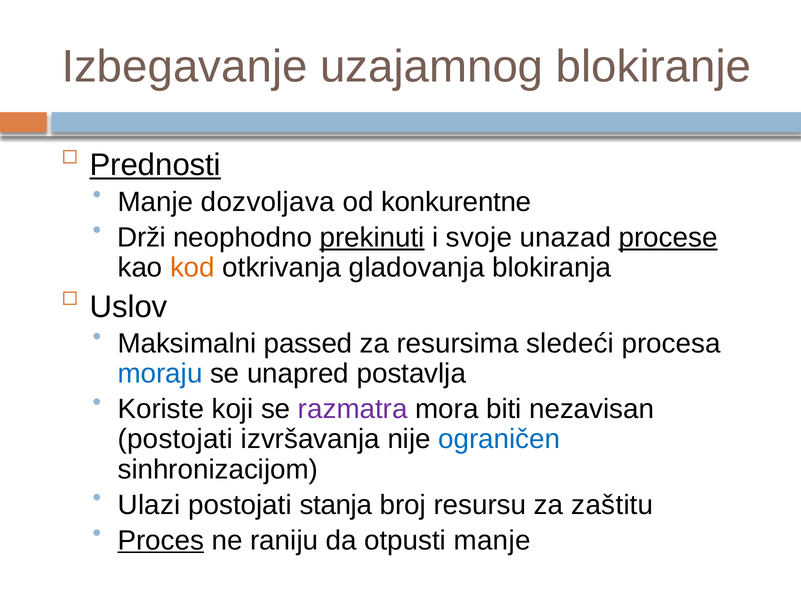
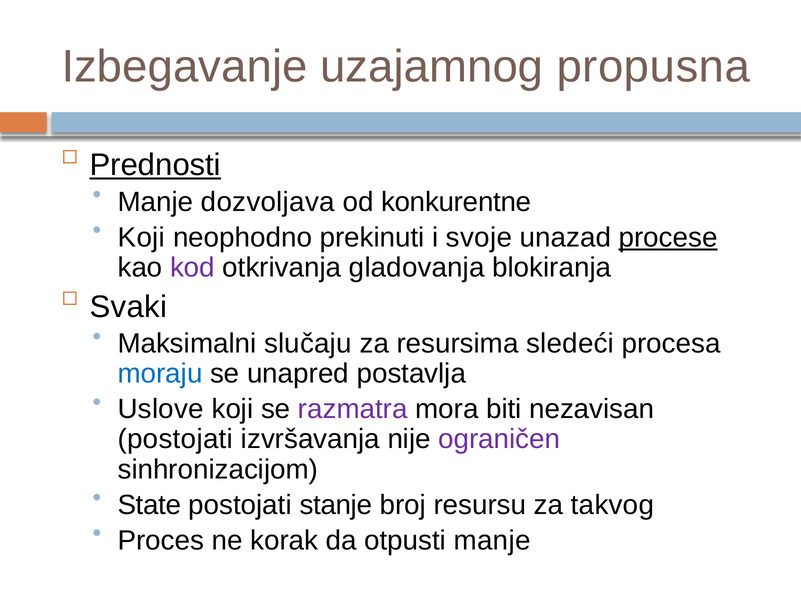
blokiranje: blokiranje -> propusna (653, 67)
Drži: Drži -> Koji (141, 237)
prekinuti underline: present -> none (372, 237)
kod colour: orange -> purple (192, 267)
Uslov: Uslov -> Svaki (128, 307)
passed: passed -> slučaju (308, 344)
Koriste: Koriste -> Uslove (161, 409)
ograničen colour: blue -> purple (499, 439)
Ulazi: Ulazi -> State (149, 505)
stanja: stanja -> stanje (336, 505)
zaštitu: zaštitu -> takvog (612, 505)
Proces underline: present -> none (161, 540)
raniju: raniju -> korak (284, 540)
